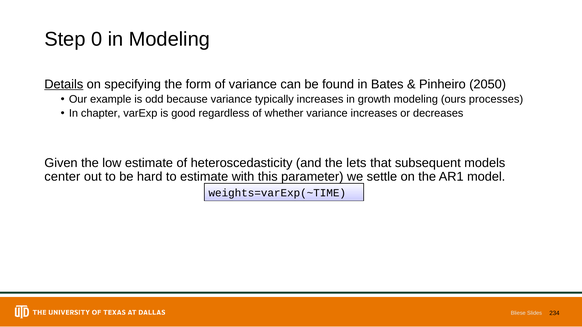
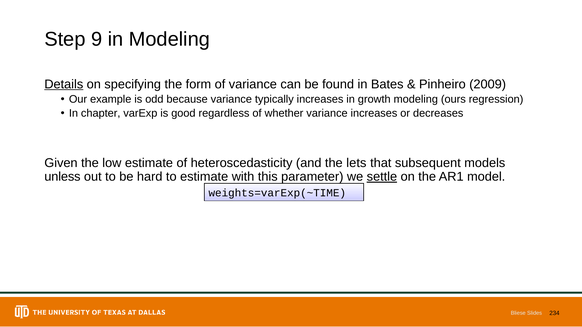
0: 0 -> 9 (97, 39)
2050: 2050 -> 2009 (488, 84)
processes: processes -> regression (496, 99)
center: center -> unless (62, 177)
settle underline: none -> present (382, 177)
